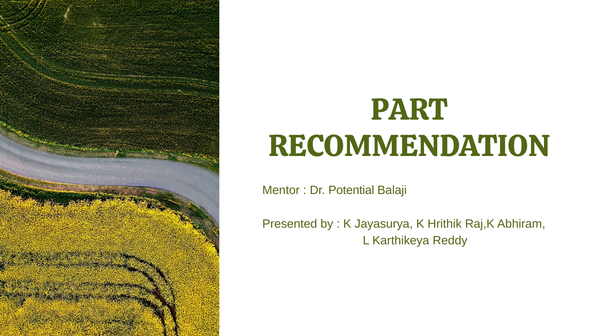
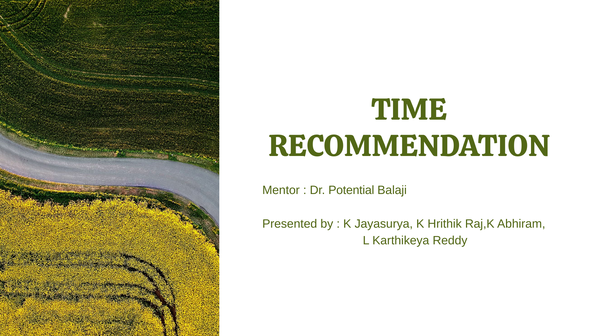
PART: PART -> TIME (409, 110)
